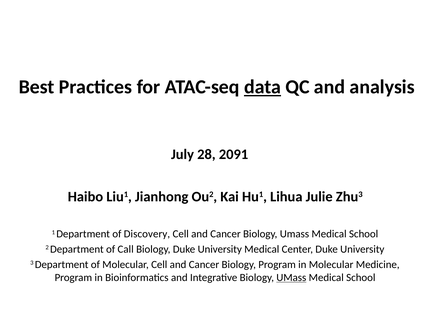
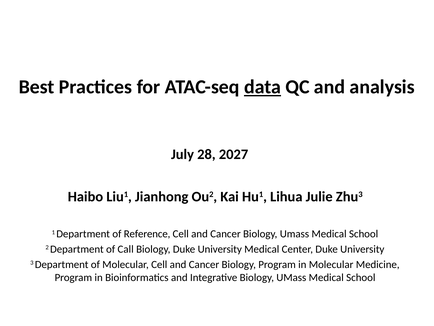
2091: 2091 -> 2027 (234, 154)
Discovery: Discovery -> Reference (147, 234)
UMass underline: present -> none (291, 277)
